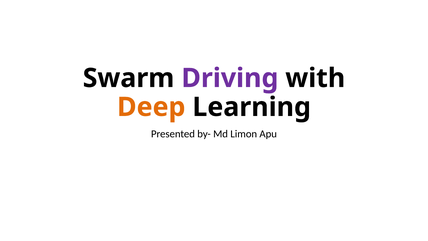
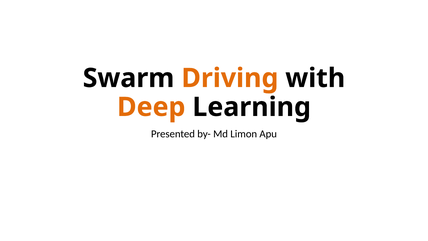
Driving colour: purple -> orange (230, 78)
